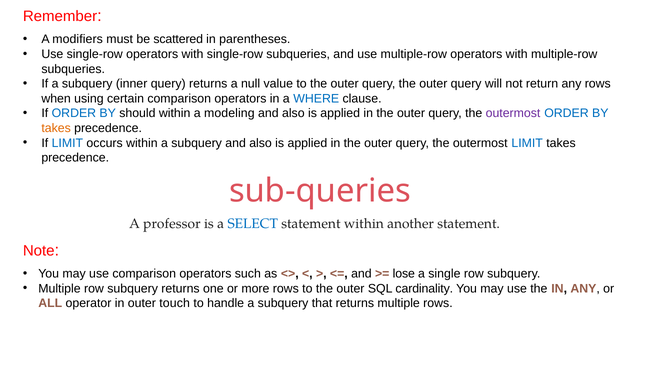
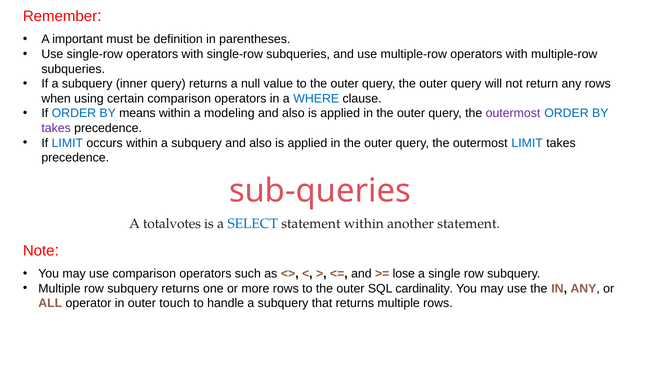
modifiers: modifiers -> important (78, 39)
scattered: scattered -> definition (178, 39)
should: should -> means (137, 113)
takes colour: orange -> purple (56, 128)
professor: professor -> totalvotes (172, 224)
